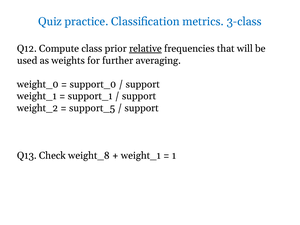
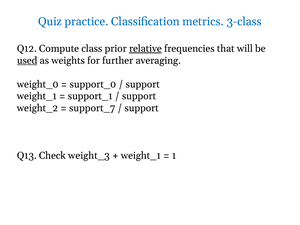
used underline: none -> present (27, 61)
support_5: support_5 -> support_7 (92, 108)
weight_8: weight_8 -> weight_3 (89, 156)
